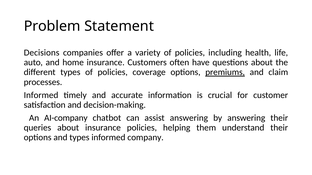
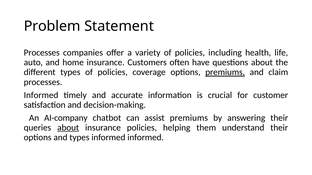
Decisions: Decisions -> Processes (42, 53)
assist answering: answering -> premiums (189, 118)
about underline: none -> present (68, 128)
informed company: company -> informed (146, 138)
